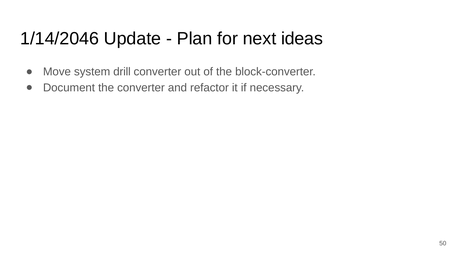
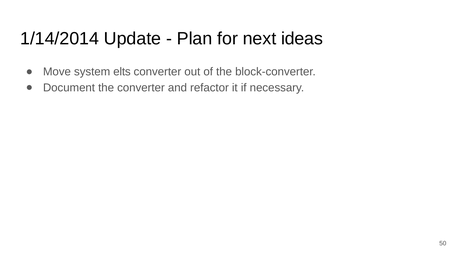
1/14/2046: 1/14/2046 -> 1/14/2014 (60, 39)
drill: drill -> elts (122, 72)
